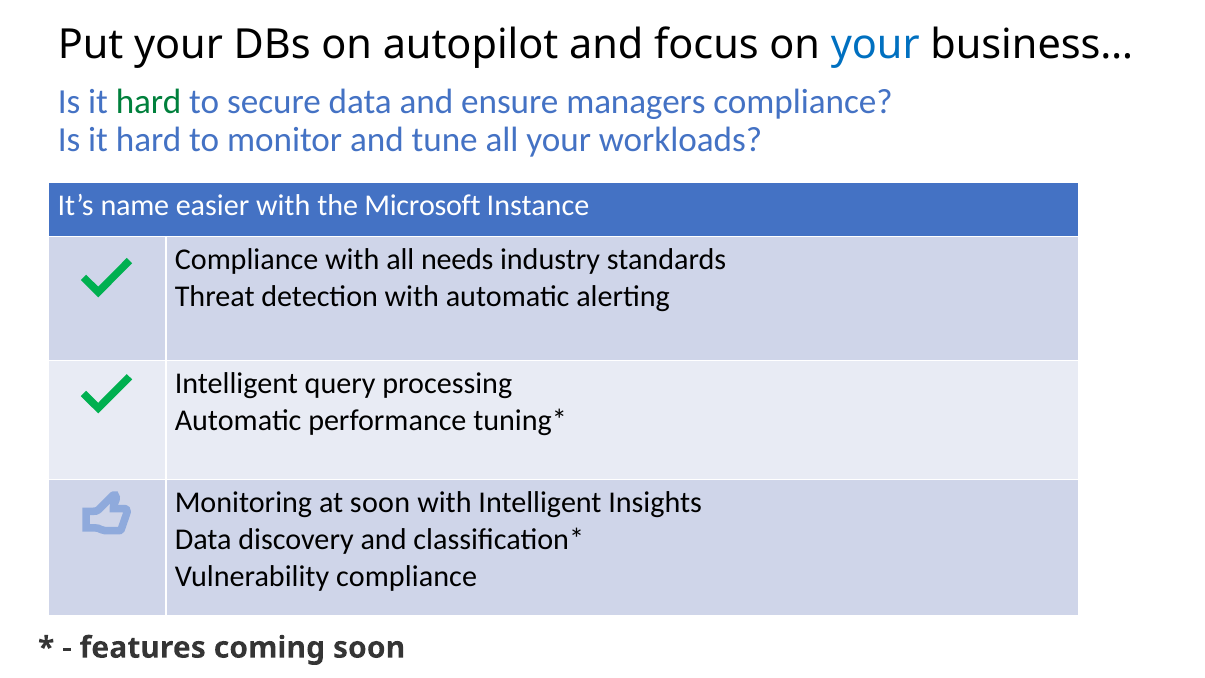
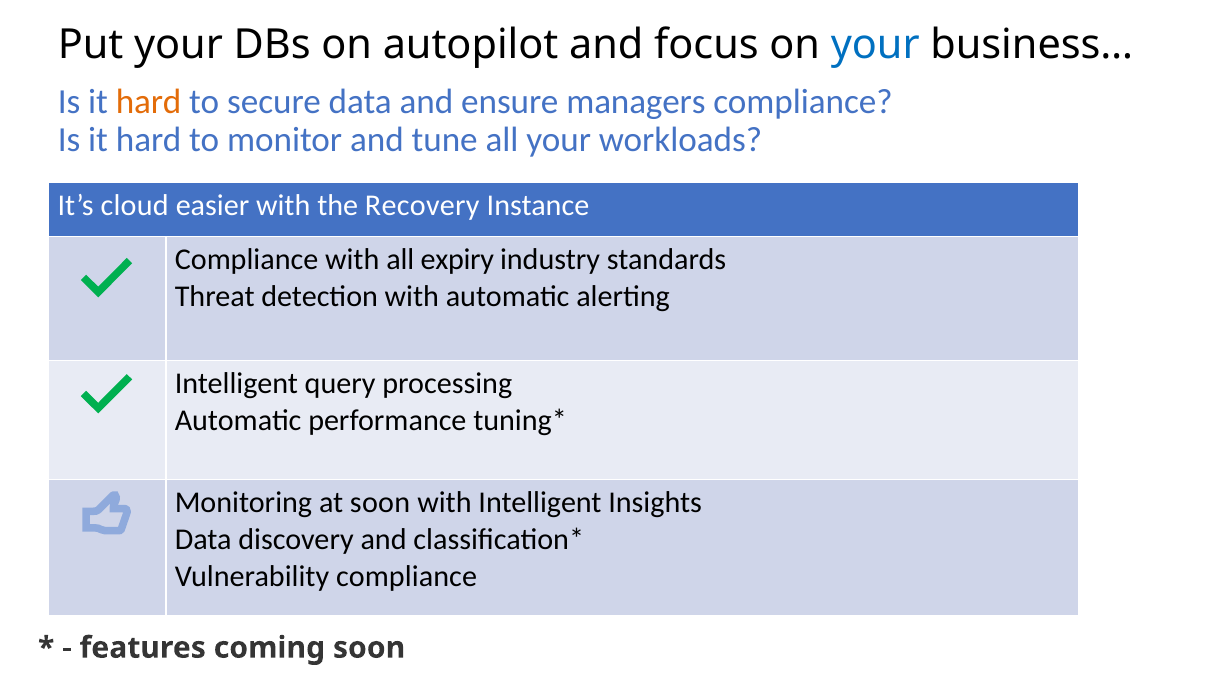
hard colour: green -> orange (149, 102)
name: name -> cloud (135, 205)
Microsoft: Microsoft -> Recovery (422, 205)
needs: needs -> expiry (457, 260)
